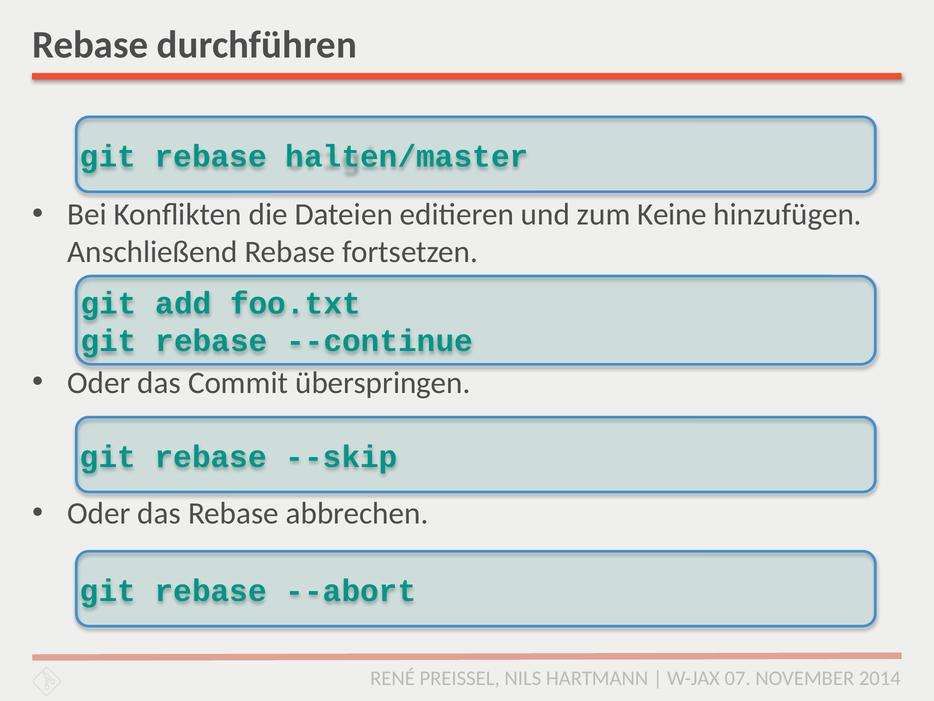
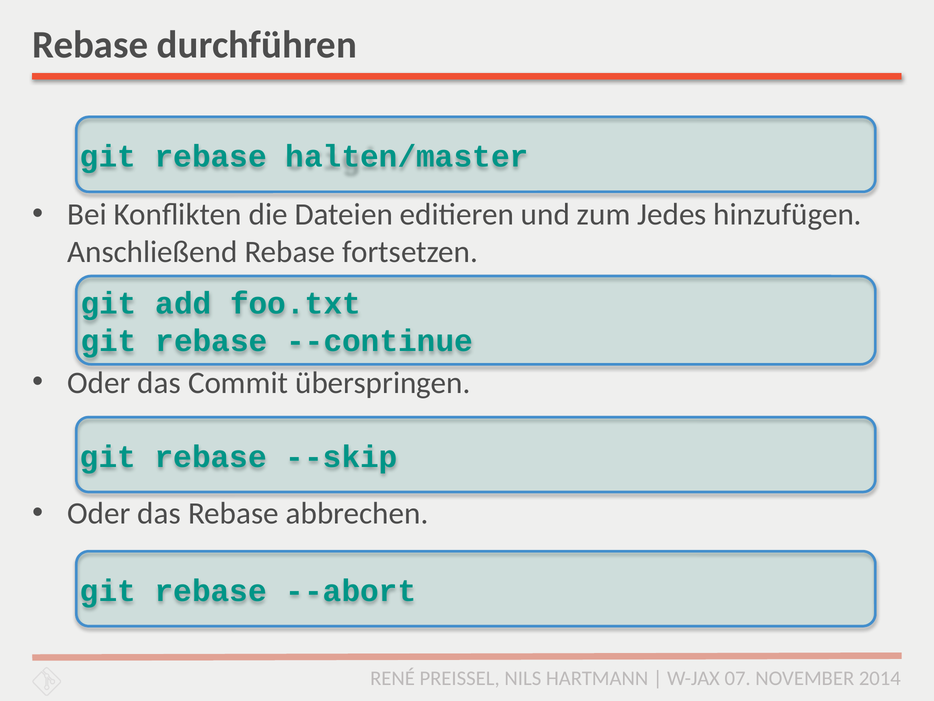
Keine: Keine -> Jedes (672, 214)
